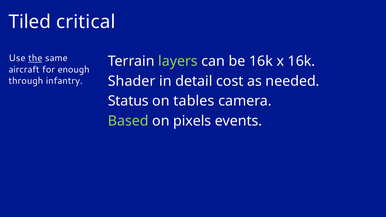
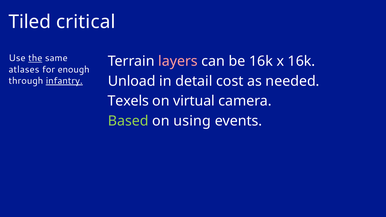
layers colour: light green -> pink (178, 61)
aircraft: aircraft -> atlases (24, 69)
infantry underline: none -> present (64, 81)
Shader: Shader -> Unload (132, 81)
Status: Status -> Texels (128, 101)
tables: tables -> virtual (194, 101)
pixels: pixels -> using (192, 121)
